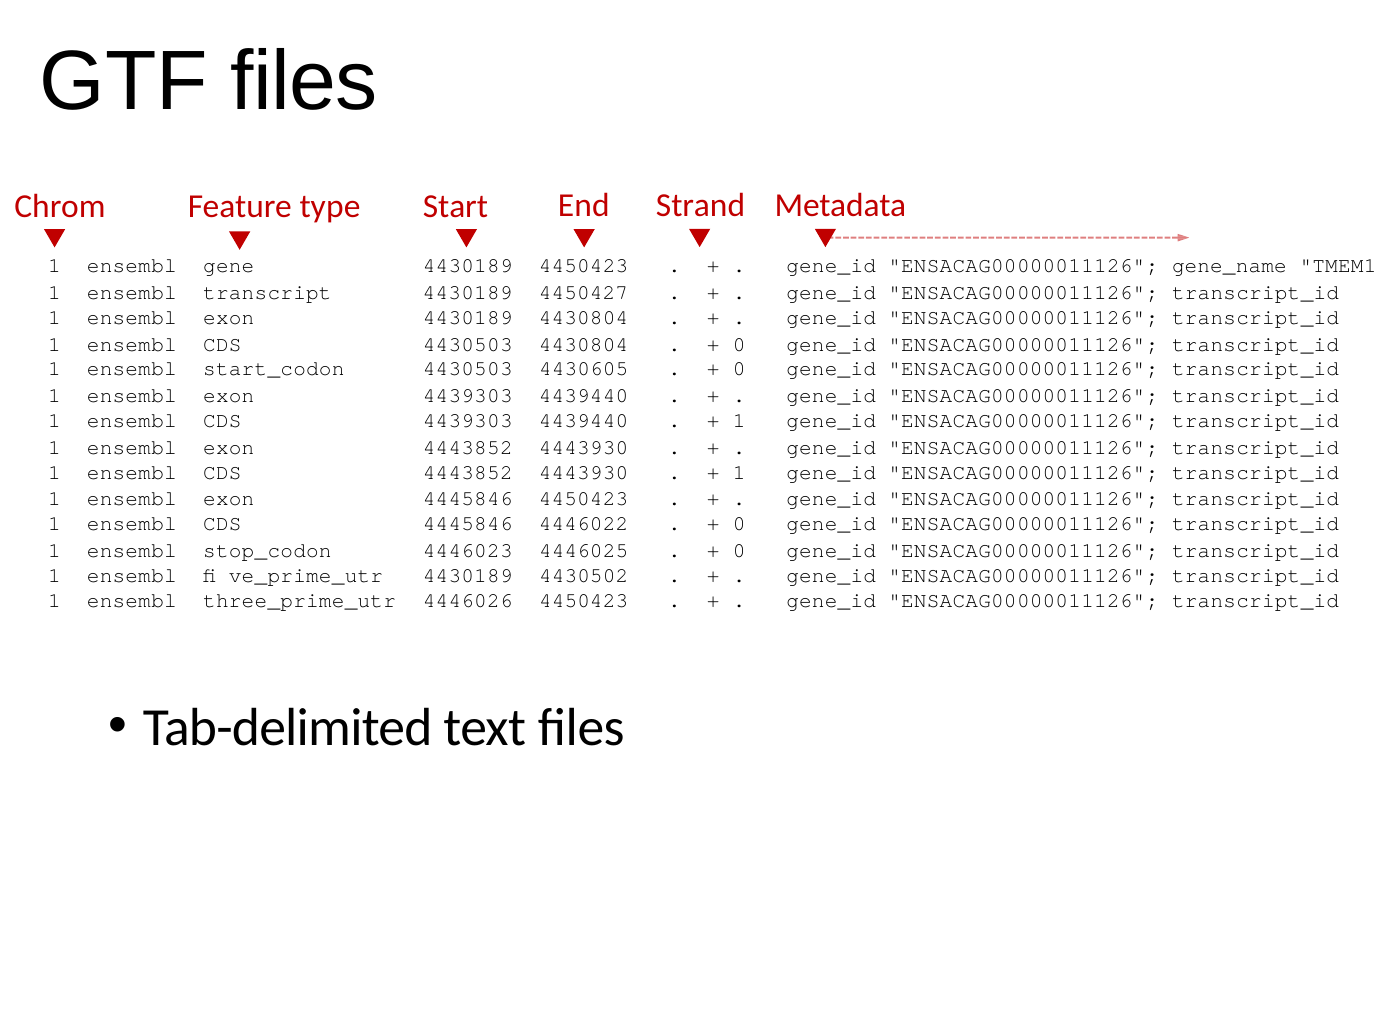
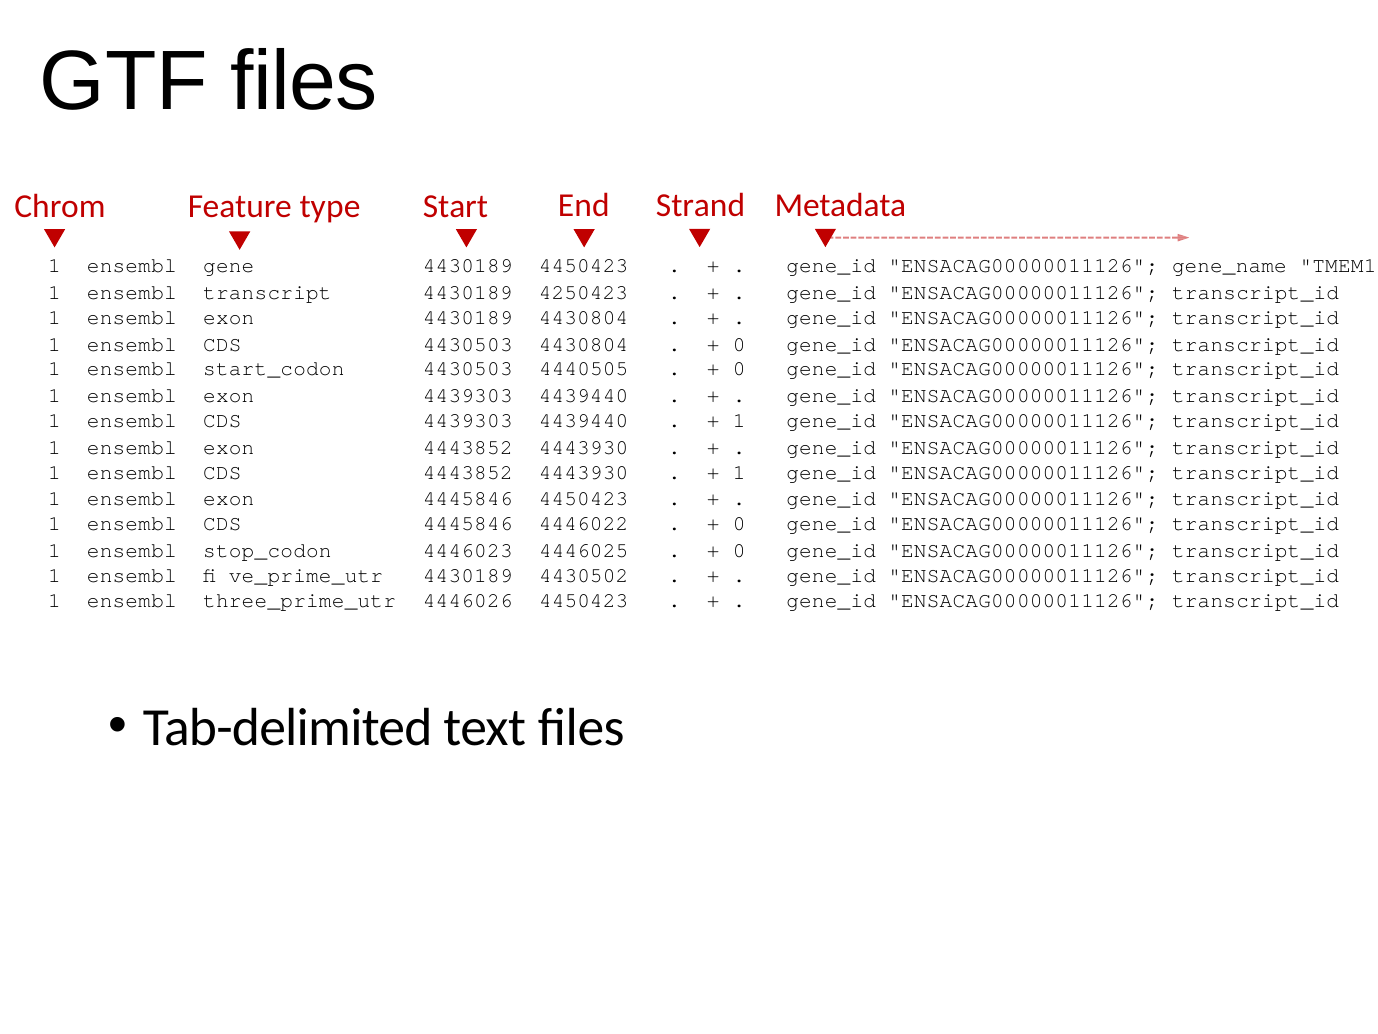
4450427: 4450427 -> 4250423 (584, 292)
4430605: 4430605 -> 4440505 (584, 369)
